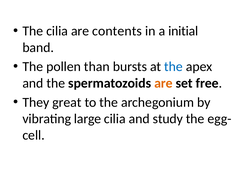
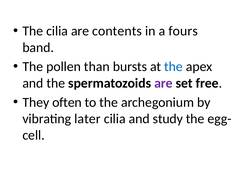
initial: initial -> fours (183, 31)
are colour: orange -> purple (163, 83)
great: great -> often (67, 102)
large: large -> later (87, 119)
